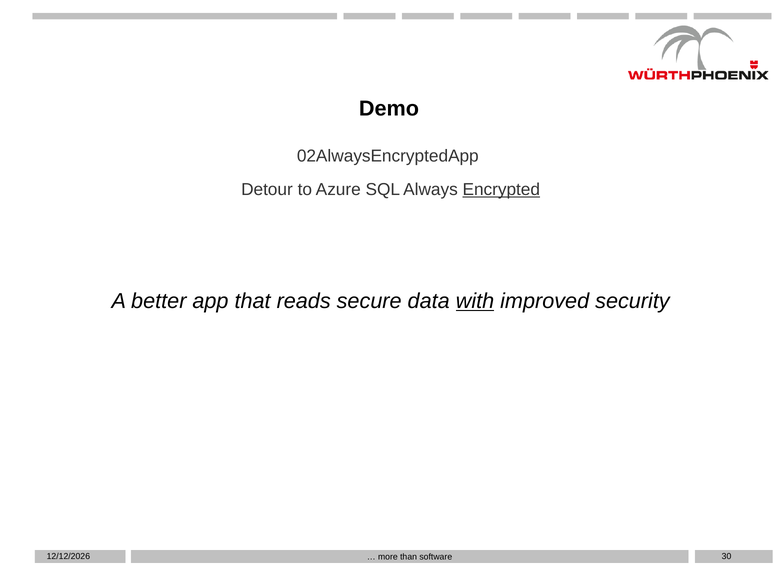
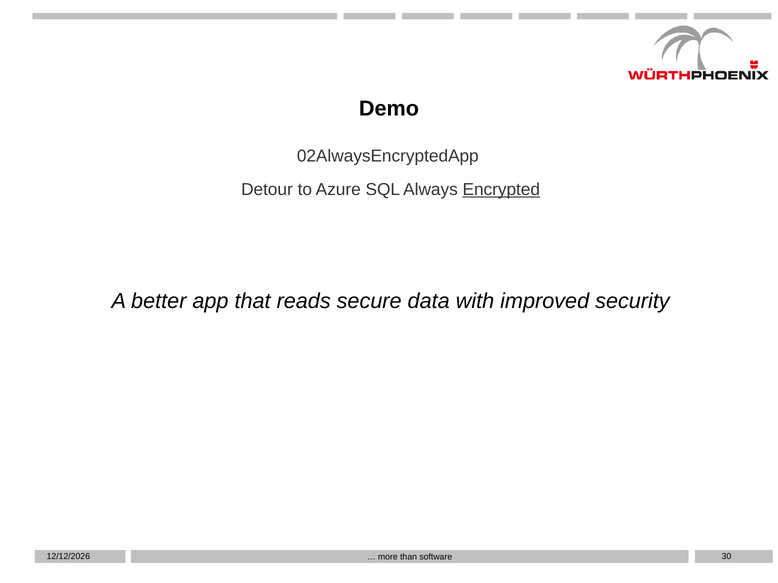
with underline: present -> none (475, 301)
